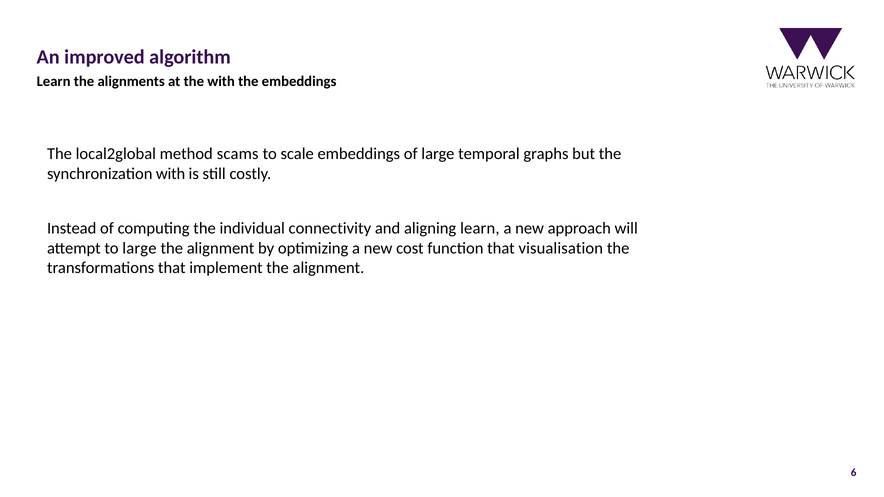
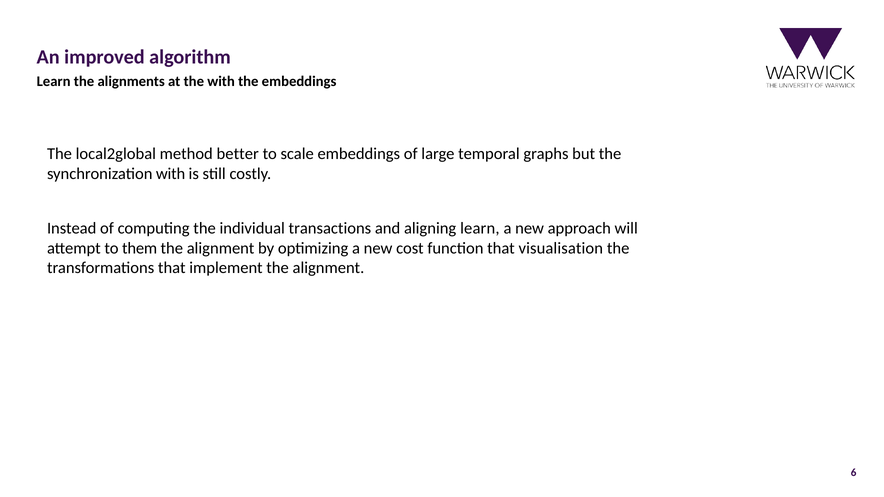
scams: scams -> better (238, 154)
connectivity: connectivity -> transactions (330, 228)
to large: large -> them (140, 248)
